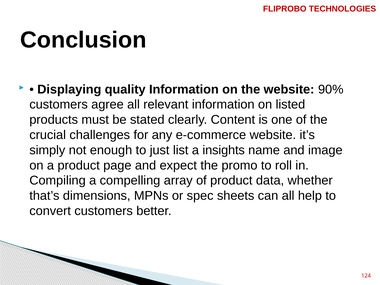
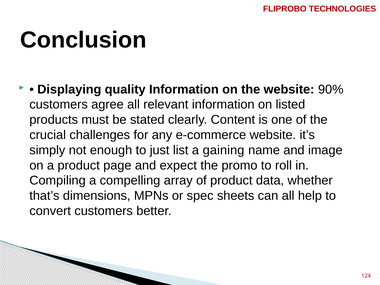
insights: insights -> gaining (224, 150)
